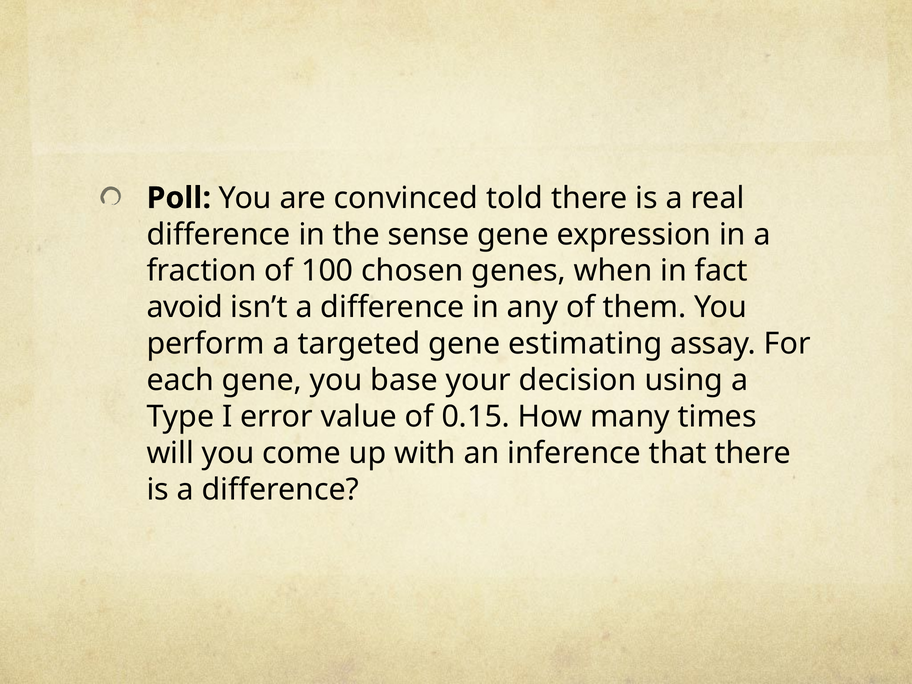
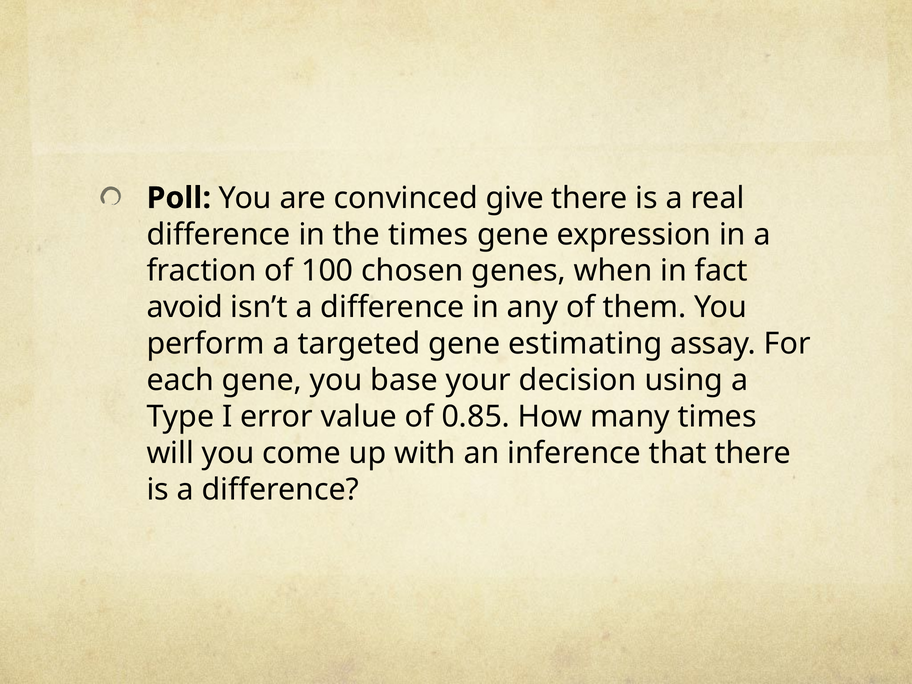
told: told -> give (515, 198)
the sense: sense -> times (428, 234)
0.15: 0.15 -> 0.85 (476, 417)
